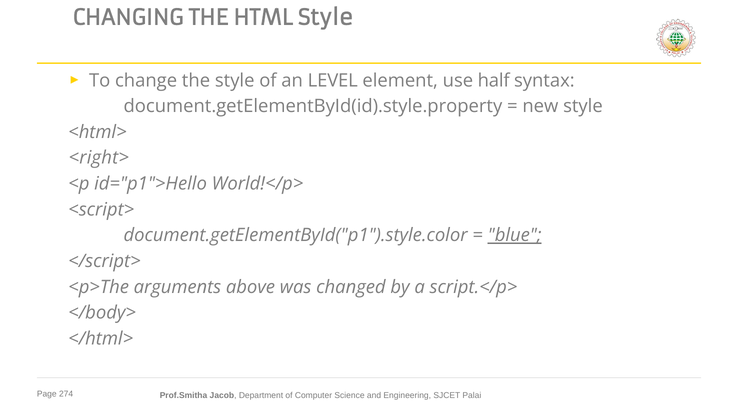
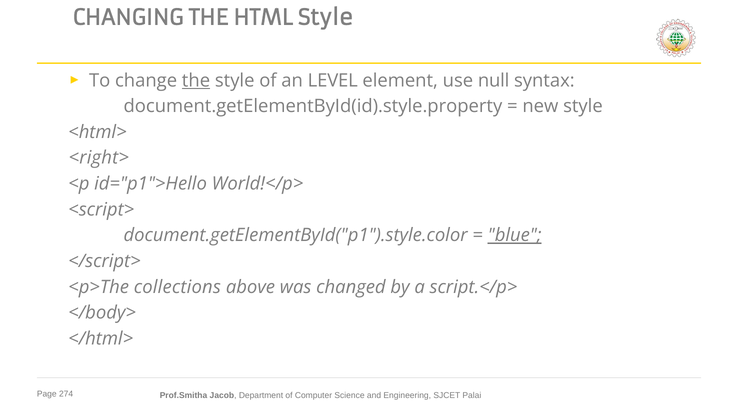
the underline: none -> present (196, 80)
half: half -> null (494, 80)
arguments: arguments -> collections (177, 287)
